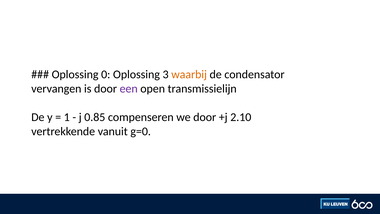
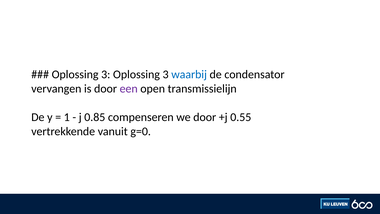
0: 0 -> 3 (106, 74)
waarbij colour: orange -> blue (189, 74)
2.10: 2.10 -> 0.55 (241, 117)
